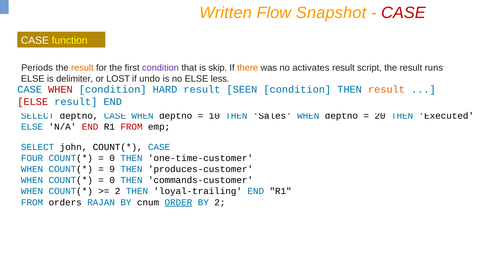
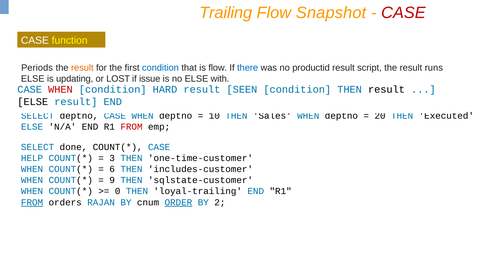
Written: Written -> Trailing (226, 13)
condition colour: purple -> blue (160, 68)
is skip: skip -> flow (218, 68)
there colour: orange -> blue (248, 68)
activates: activates -> productid (311, 68)
delimiter: delimiter -> updating (75, 79)
undo: undo -> issue (150, 79)
less: less -> with (220, 79)
result colour: orange -> black (386, 90)
ELSE colour: red -> black (33, 102)
END colour: red -> black (90, 127)
john: john -> done (73, 147)
FOUR: FOUR -> HELP (32, 158)
0: 0 -> 3 (112, 158)
9: 9 -> 6 (112, 169)
produces-customer: produces-customer -> includes-customer (201, 169)
0: 0 -> 9 (112, 180)
commands-customer: commands-customer -> sqlstate-customer (201, 180)
2: 2 -> 0 (118, 191)
FROM underline: none -> present (32, 202)
